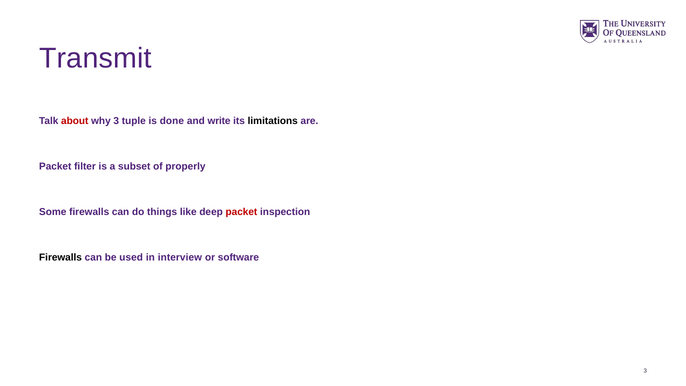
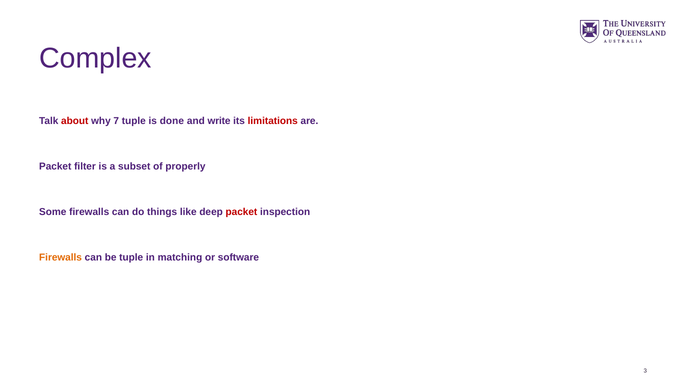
Transmit: Transmit -> Complex (95, 58)
why 3: 3 -> 7 (116, 121)
limitations colour: black -> red (273, 121)
Firewalls colour: black -> orange (61, 257)
be used: used -> tuple (131, 257)
interview: interview -> matching (180, 257)
